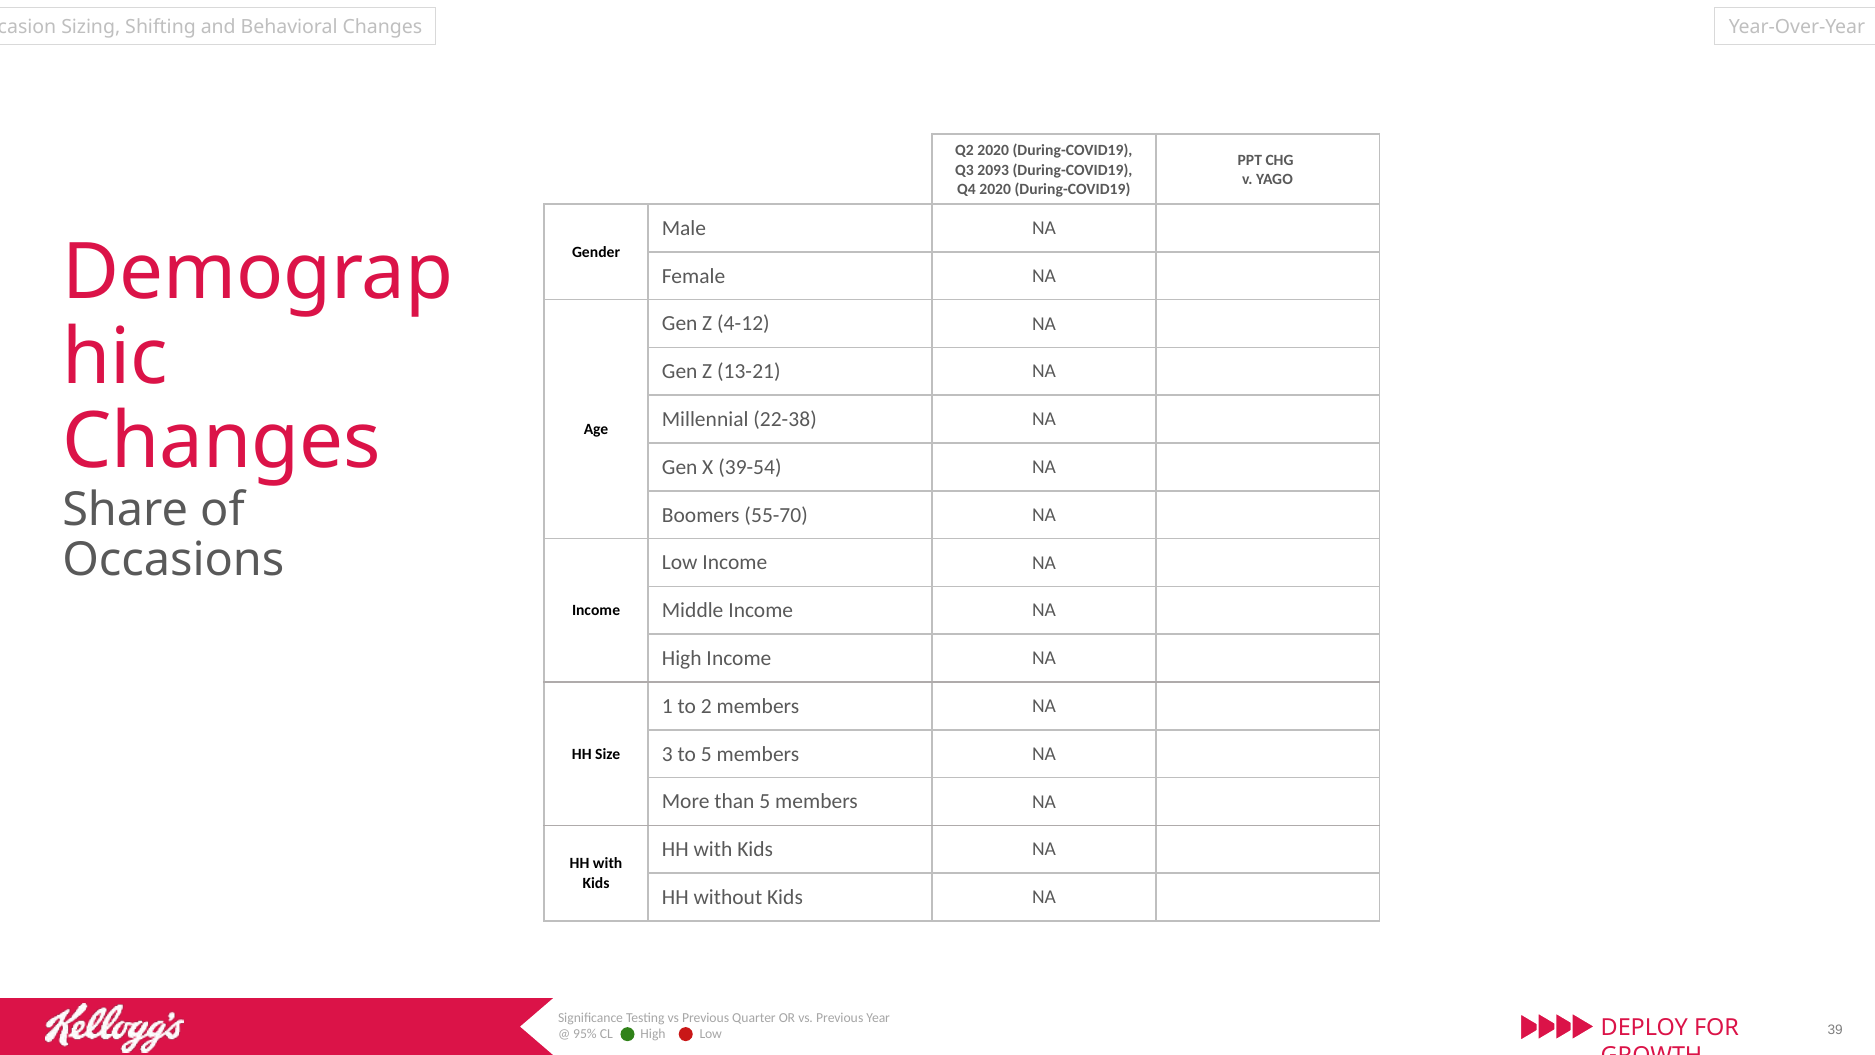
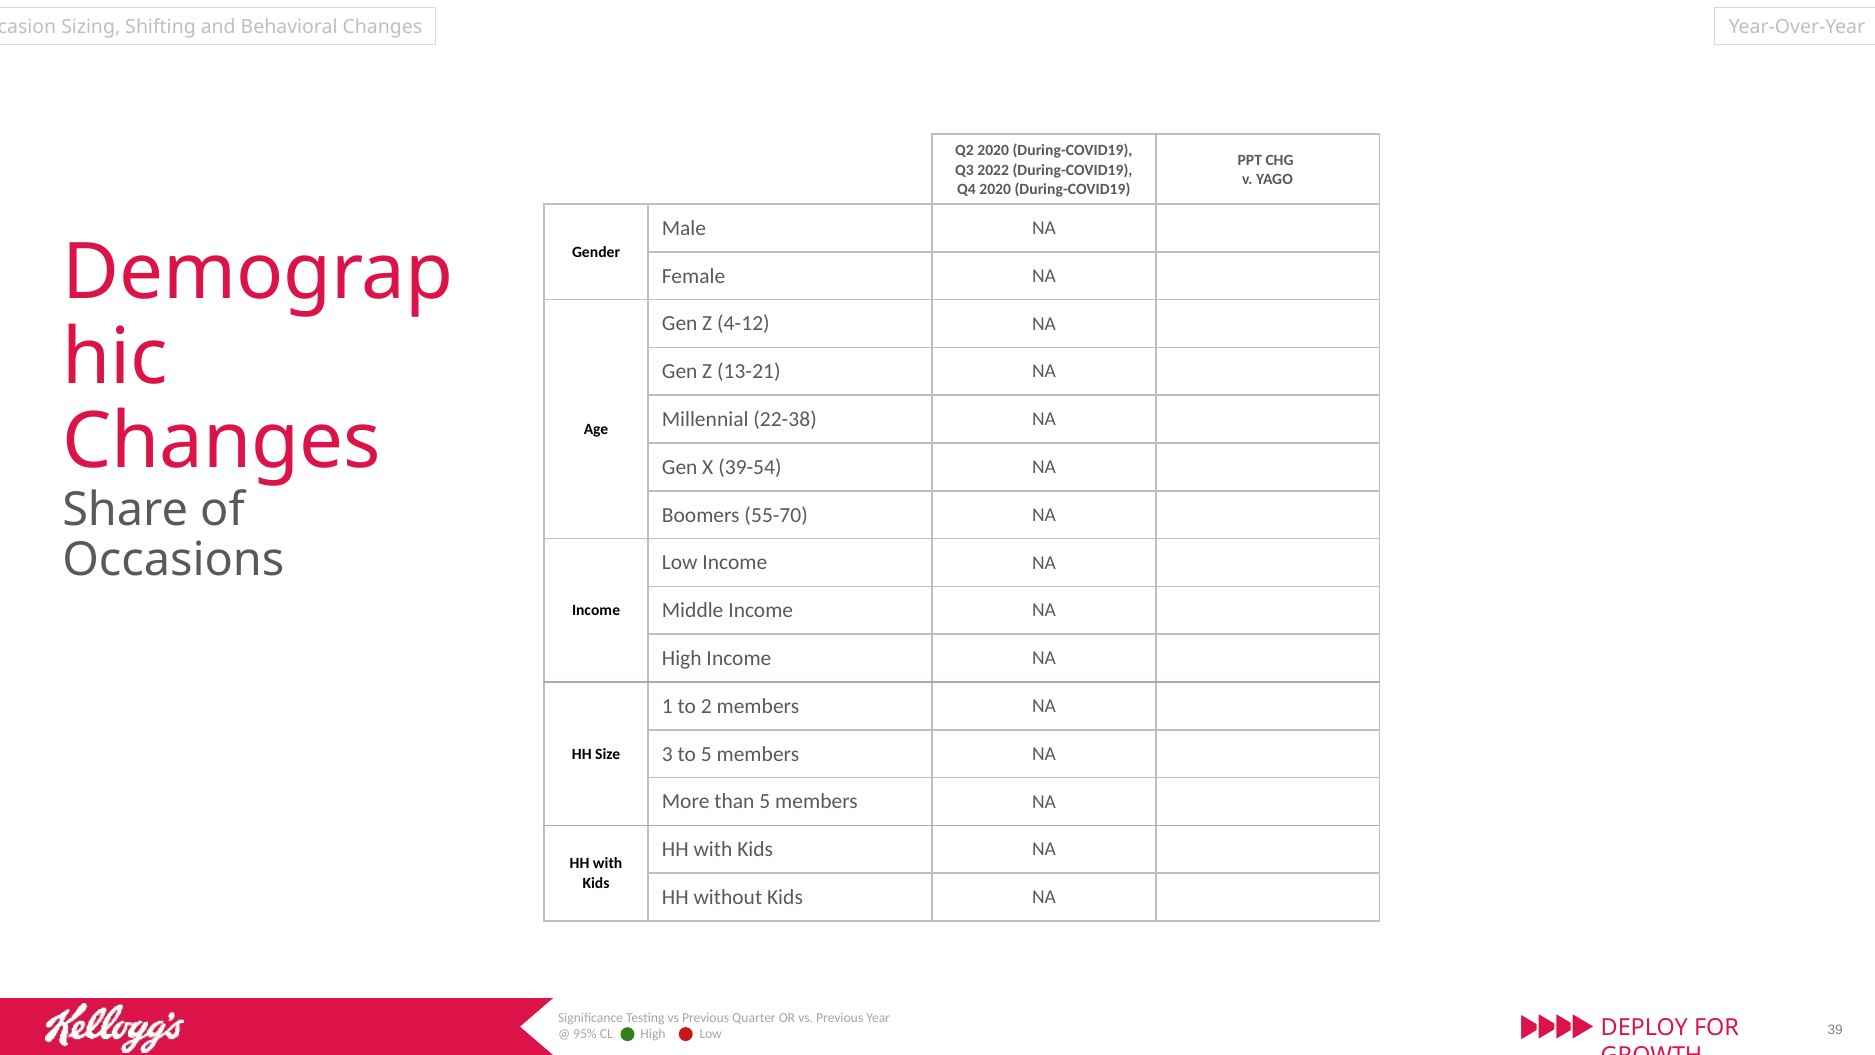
2093: 2093 -> 2022 (993, 170)
